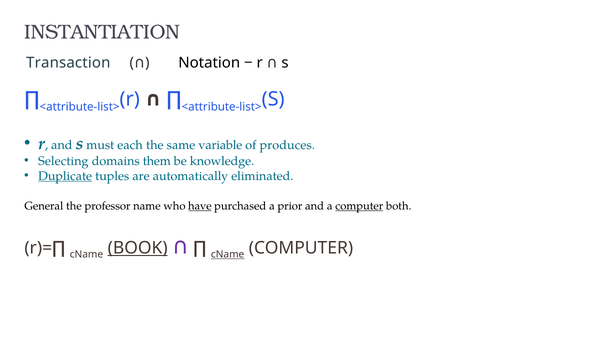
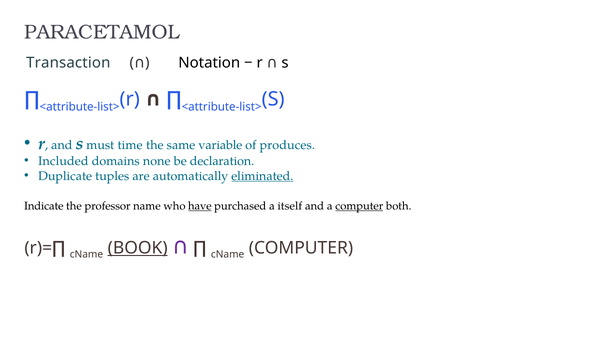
INSTANTIATION: INSTANTIATION -> PARACETAMOL (102, 32)
each: each -> time (130, 145)
Selecting: Selecting -> Included (63, 161)
them: them -> none (157, 161)
knowledge: knowledge -> declaration (222, 161)
Duplicate underline: present -> none (65, 176)
eliminated underline: none -> present (262, 176)
General: General -> Indicate (44, 206)
prior: prior -> itself (290, 206)
cName underline: present -> none (228, 255)
